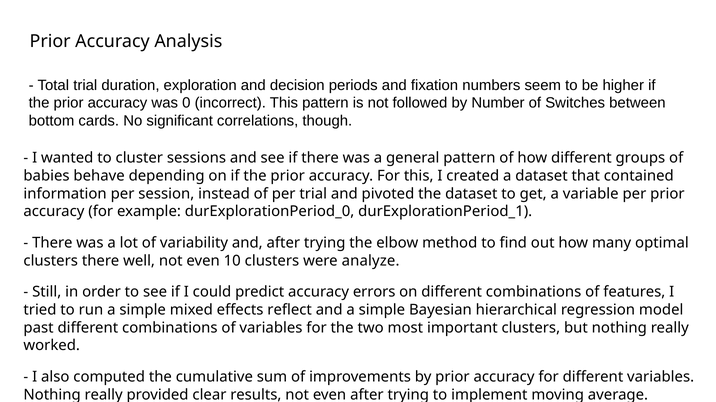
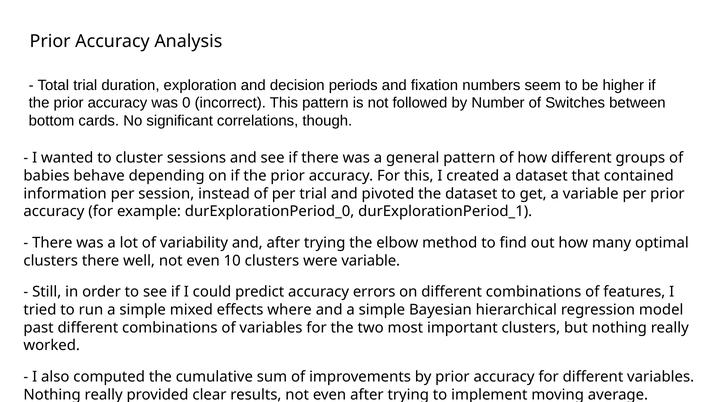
were analyze: analyze -> variable (371, 261)
reflect: reflect -> where (290, 310)
